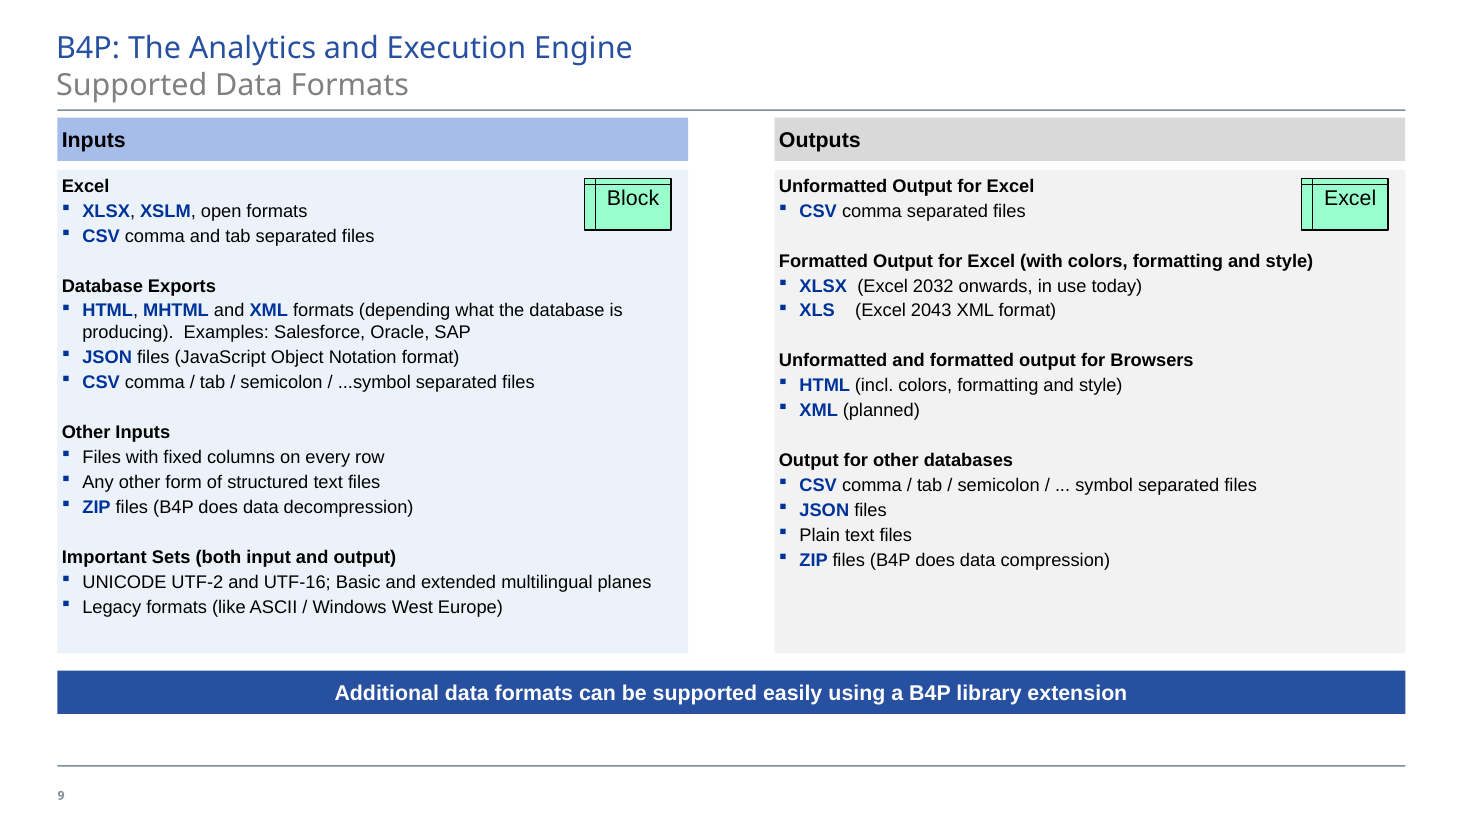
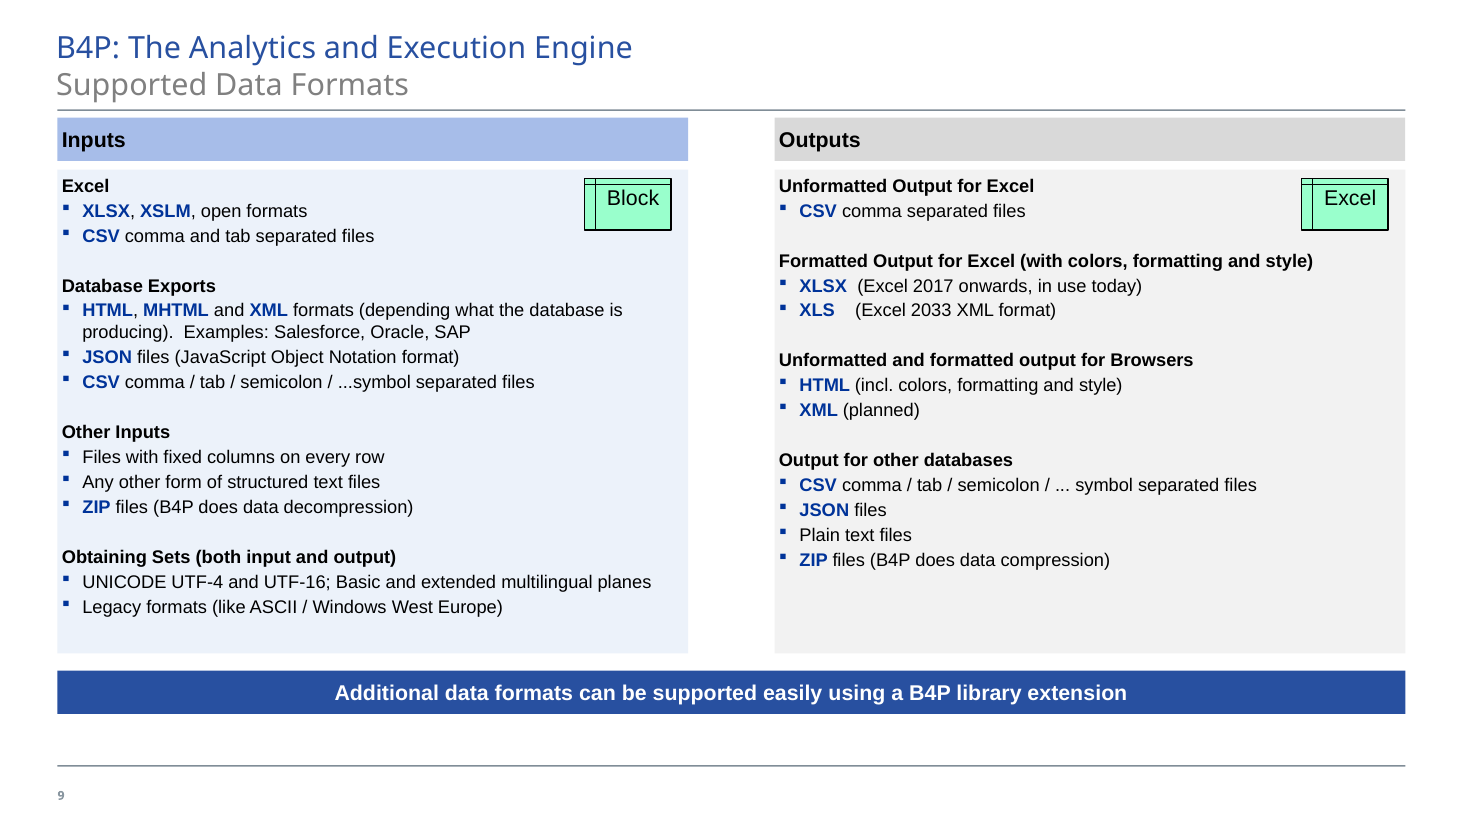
2032: 2032 -> 2017 (933, 286)
2043: 2043 -> 2033 (931, 311)
Important: Important -> Obtaining (104, 558)
UTF-2: UTF-2 -> UTF-4 (197, 583)
